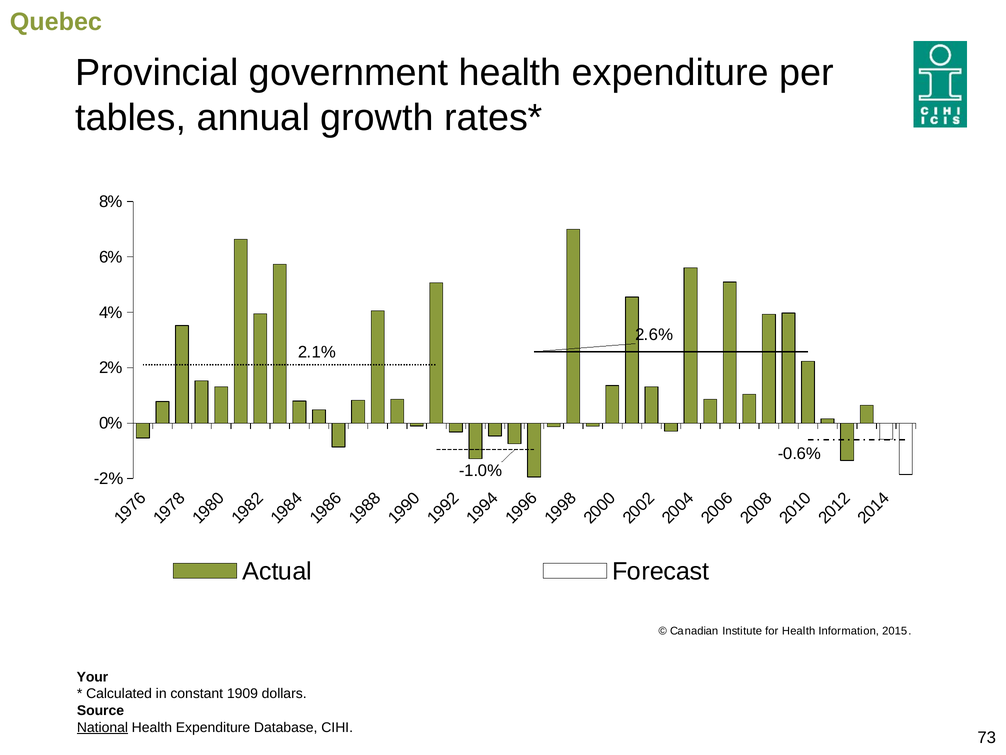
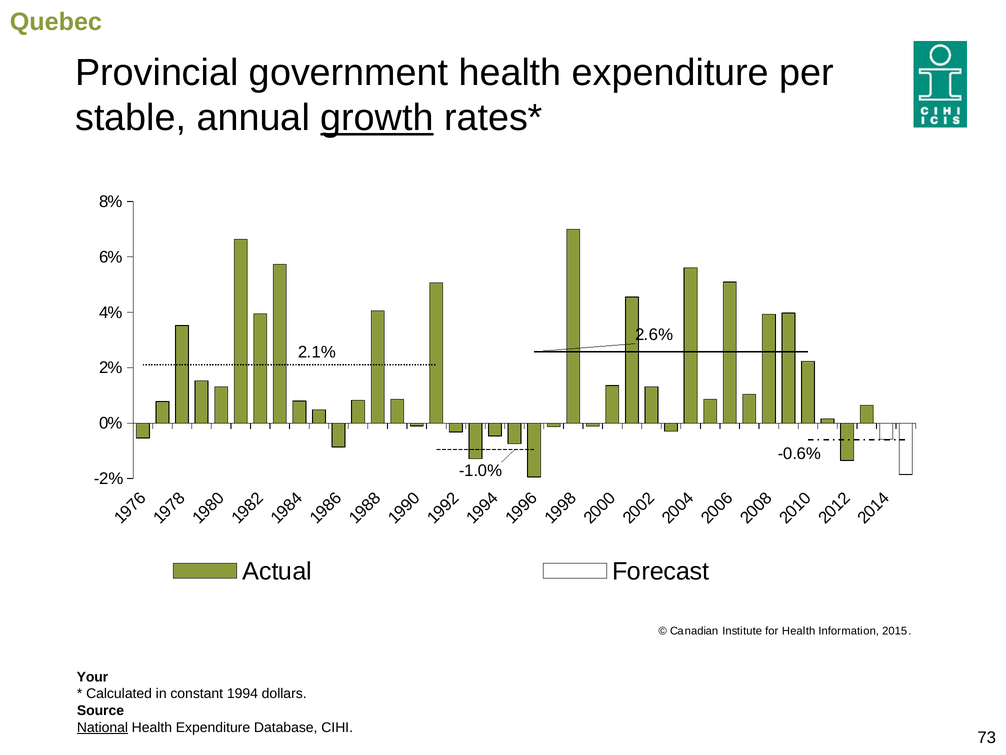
tables: tables -> stable (131, 118)
growth underline: none -> present (377, 118)
1909: 1909 -> 1994 (242, 693)
